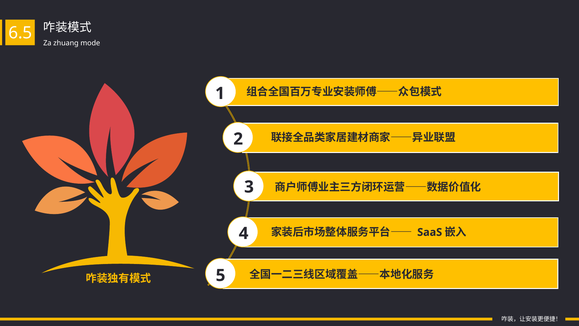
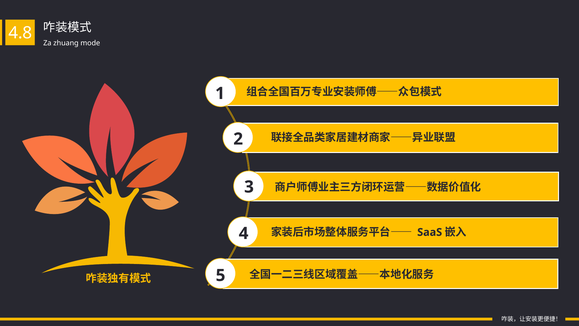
6.5: 6.5 -> 4.8 (20, 33)
